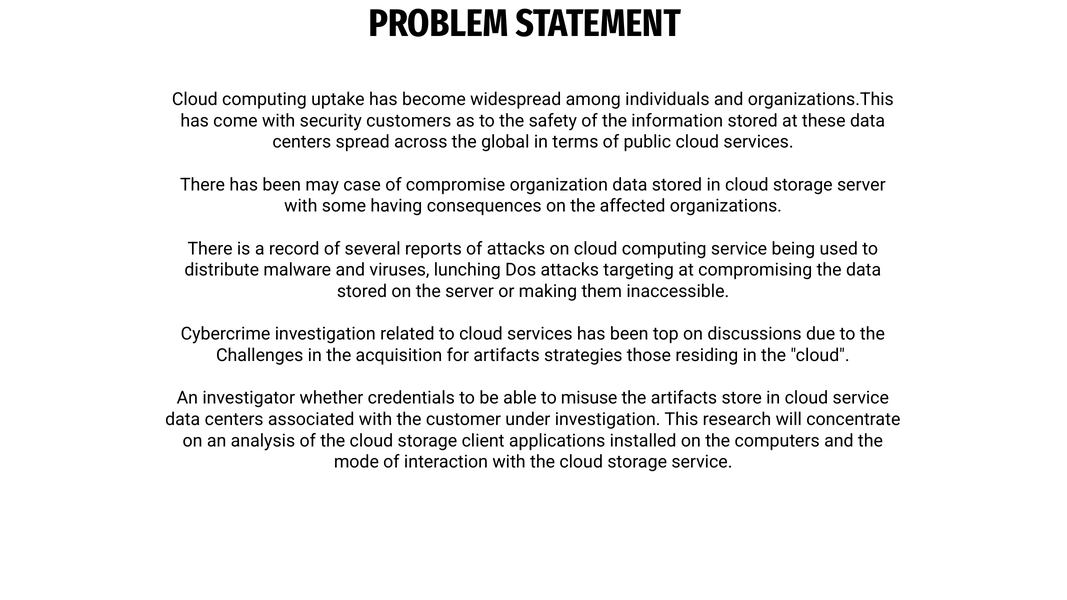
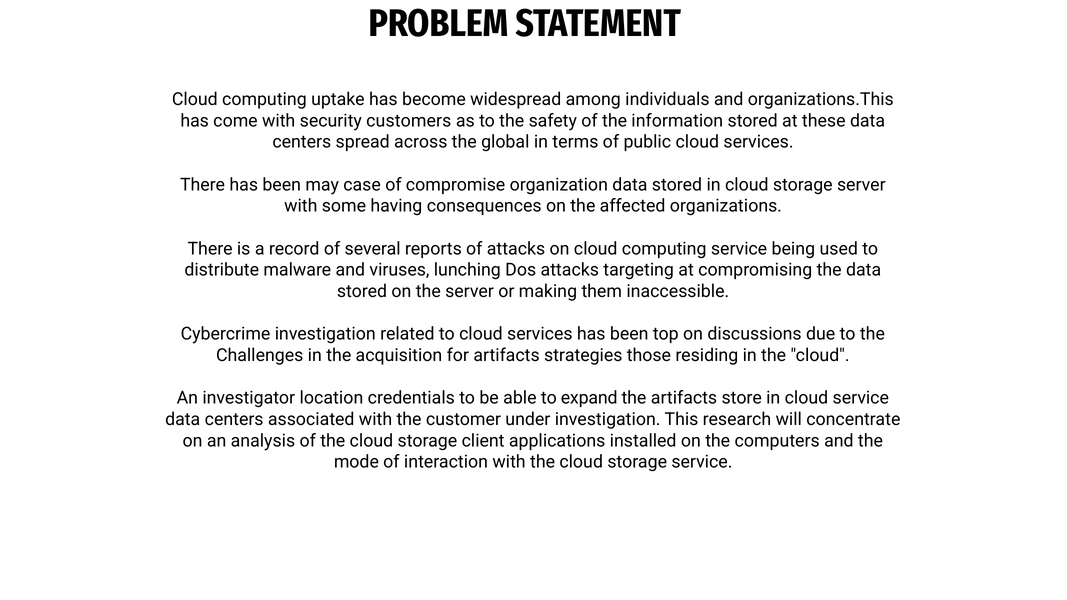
whether: whether -> location (331, 398)
misuse: misuse -> expand (589, 398)
